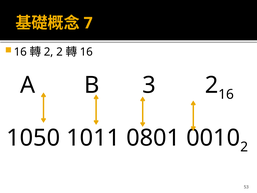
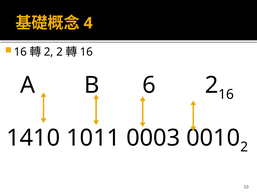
7: 7 -> 4 (88, 23)
3: 3 -> 6 (149, 85)
1050: 1050 -> 1410 (33, 138)
0801: 0801 -> 0003 (153, 138)
